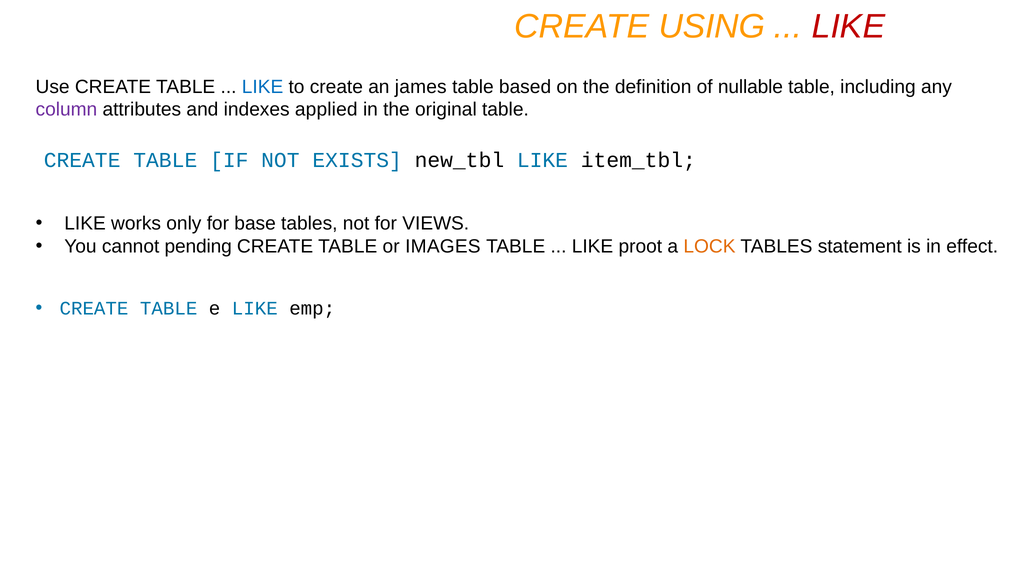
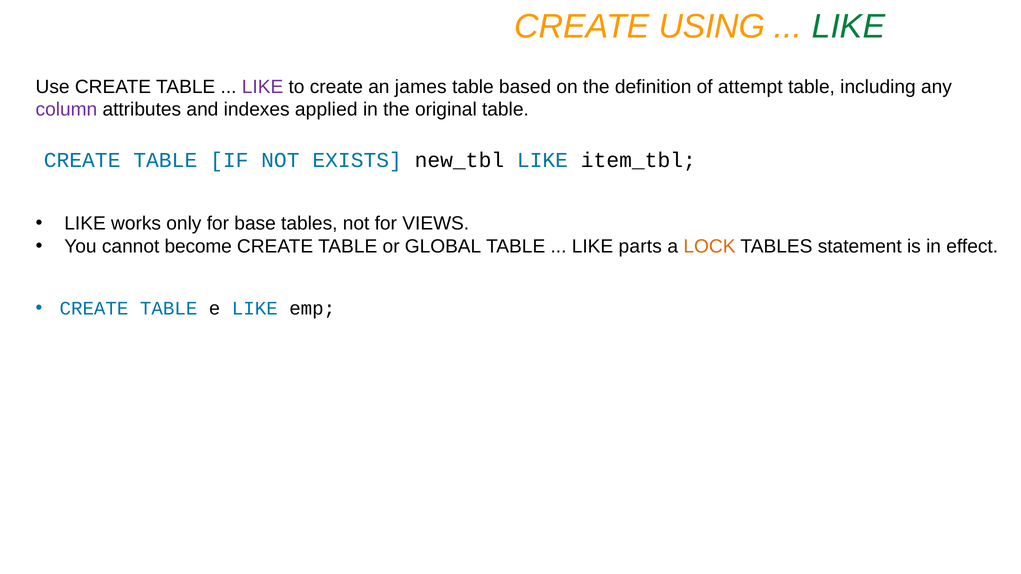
LIKE colour: red -> green (848, 27)
LIKE colour: blue -> purple (263, 87)
nullable: nullable -> attempt (750, 87)
pending: pending -> become (198, 247)
IMAGES: IMAGES -> GLOBAL (443, 247)
proot: proot -> parts (640, 247)
